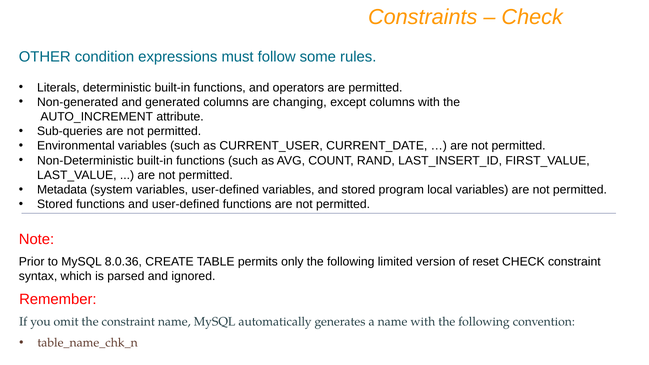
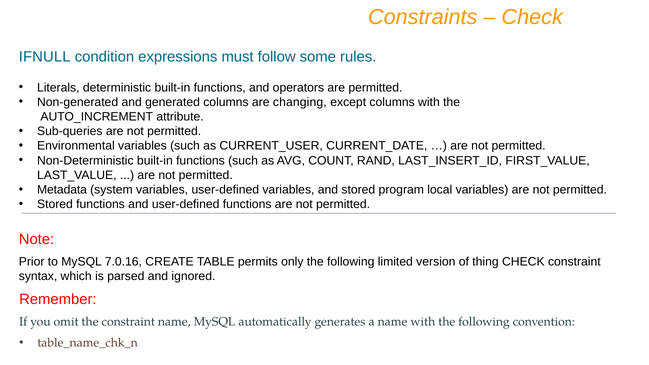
OTHER: OTHER -> IFNULL (45, 57)
8.0.36: 8.0.36 -> 7.0.16 (123, 262)
reset: reset -> thing (485, 262)
